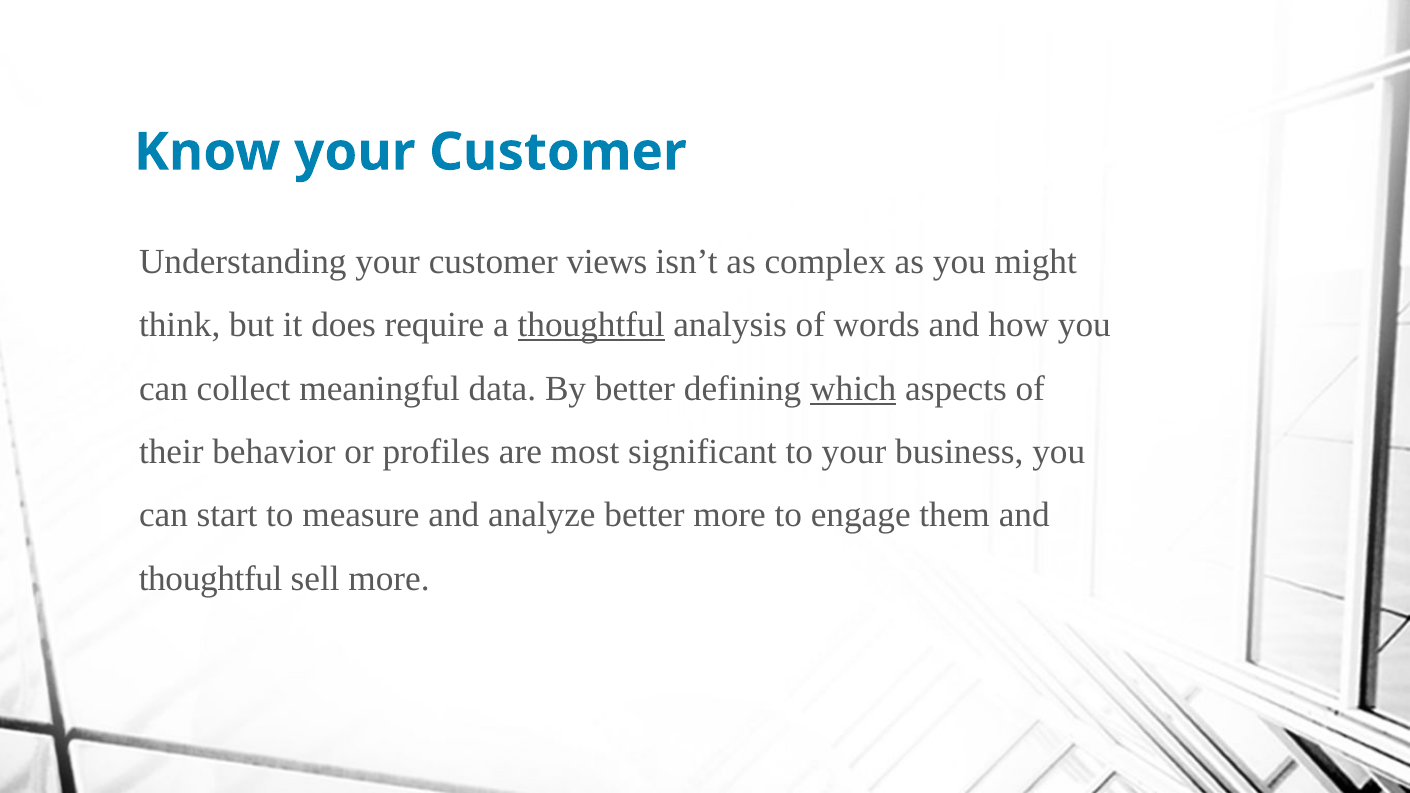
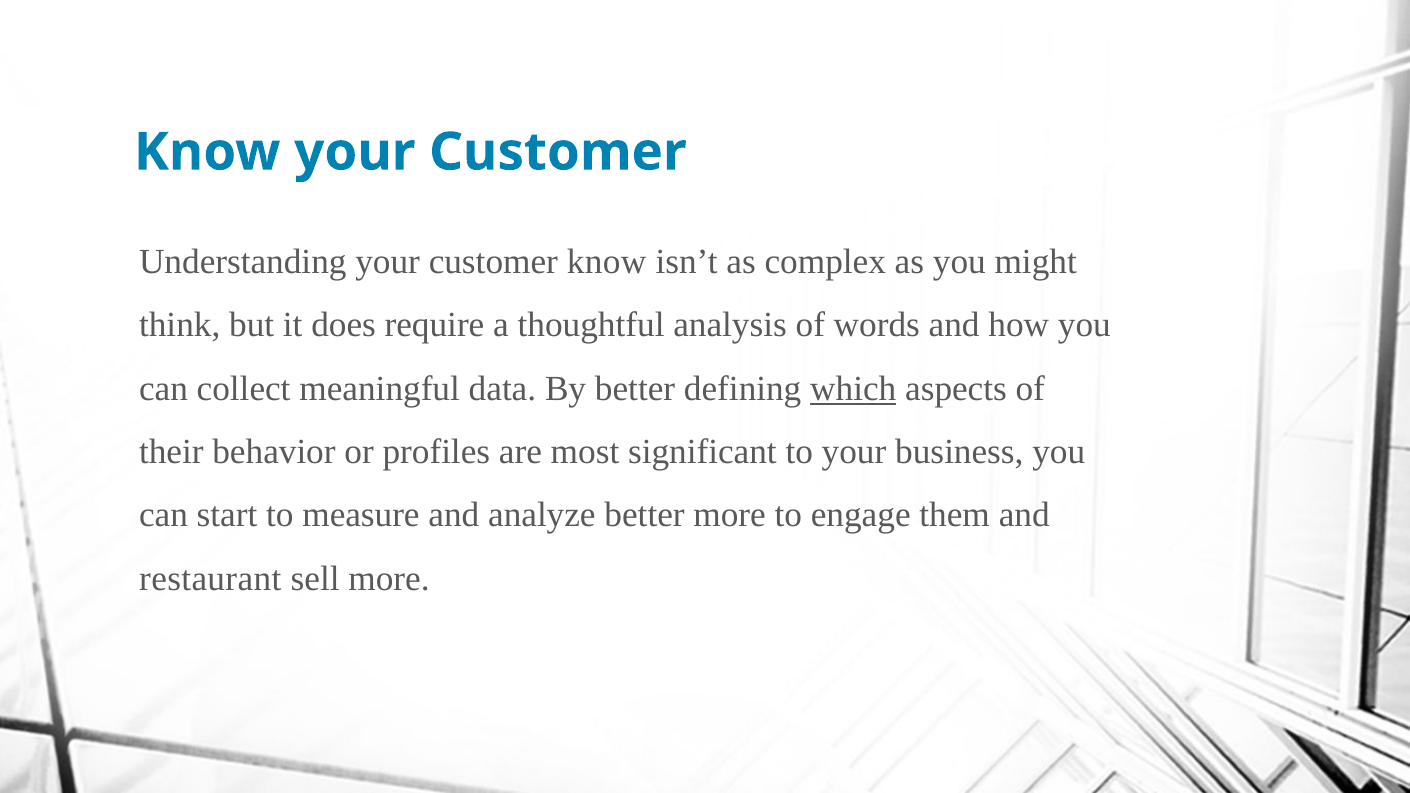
customer views: views -> know (607, 262)
thoughtful underline: present -> none (591, 325)
thoughtful: thoughtful -> restaurant (210, 579)
